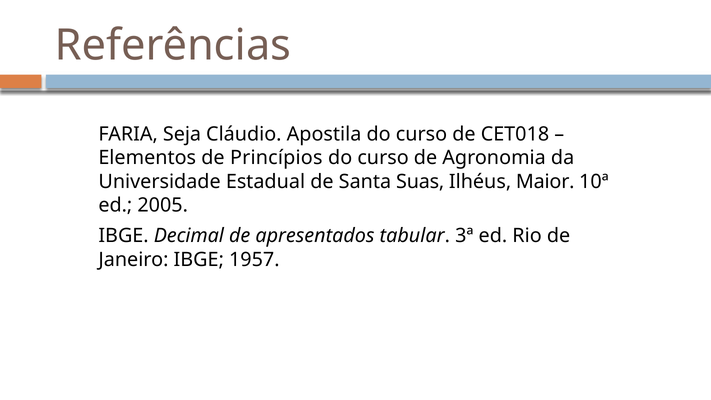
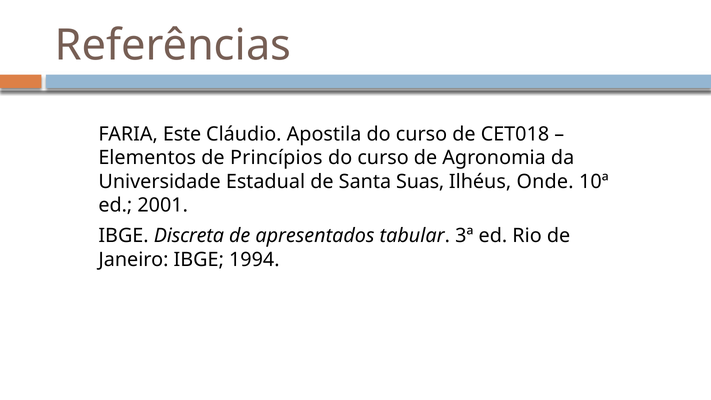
Seja: Seja -> Este (182, 134)
Maior: Maior -> Onde (545, 182)
2005: 2005 -> 2001 (163, 205)
Decimal: Decimal -> Discreta (189, 236)
1957: 1957 -> 1994 (254, 260)
